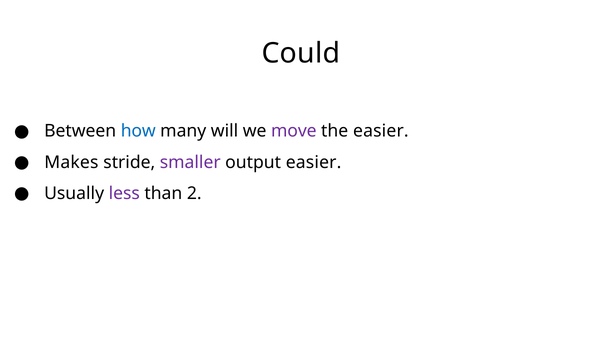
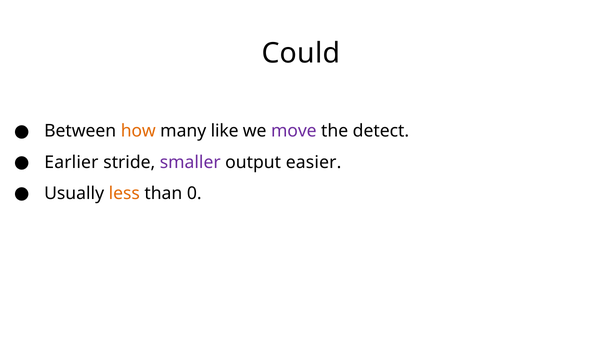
how colour: blue -> orange (138, 131)
will: will -> like (225, 131)
the easier: easier -> detect (381, 131)
Makes: Makes -> Earlier (71, 162)
less colour: purple -> orange (124, 193)
2: 2 -> 0 (194, 193)
